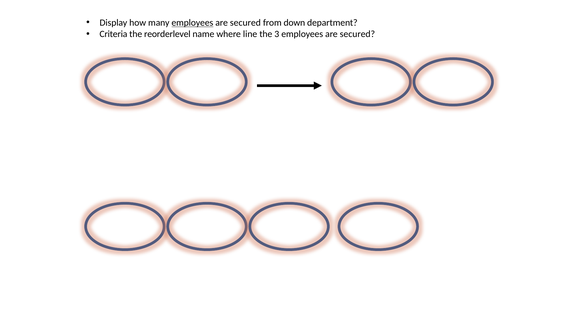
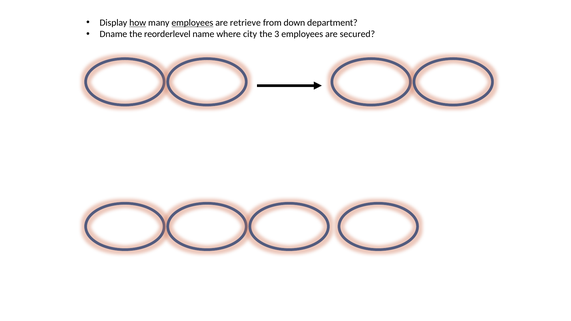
how underline: none -> present (138, 23)
secured: secured -> retrieve (245, 23)
Criteria: Criteria -> Dname (113, 34)
line: line -> city (250, 34)
